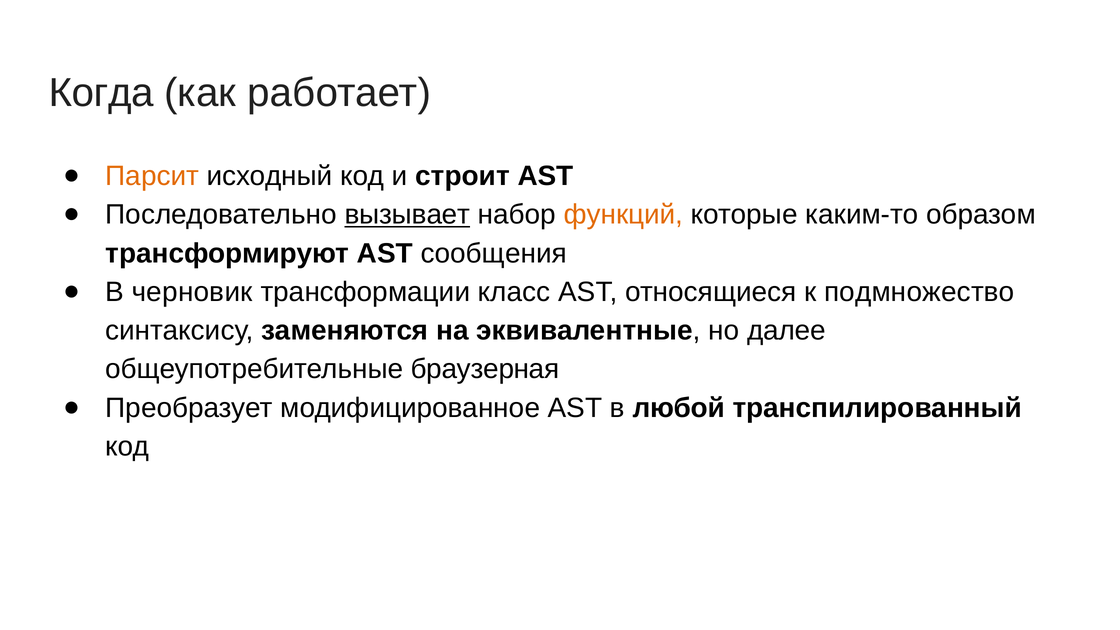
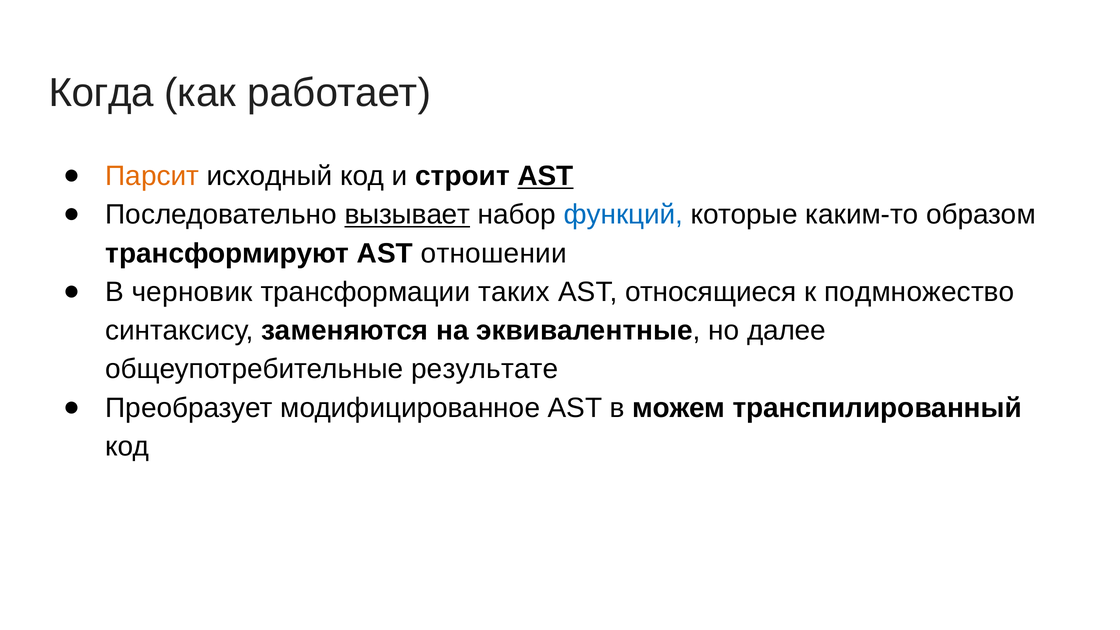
AST underline: none -> present (545, 176)
функций colour: orange -> blue (623, 215)
сообщения: сообщения -> отношении (494, 253)
класс: класс -> таких (514, 292)
браузерная: браузерная -> результате (485, 369)
любой: любой -> можем (679, 408)
